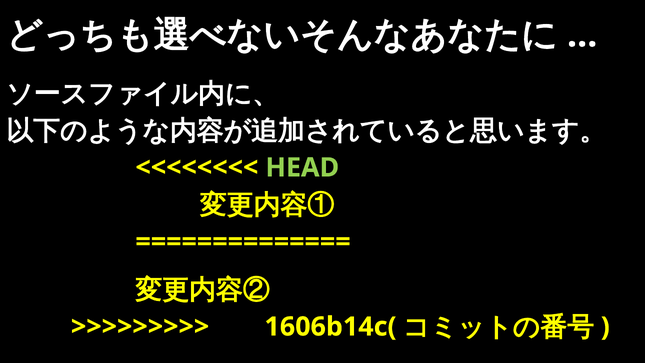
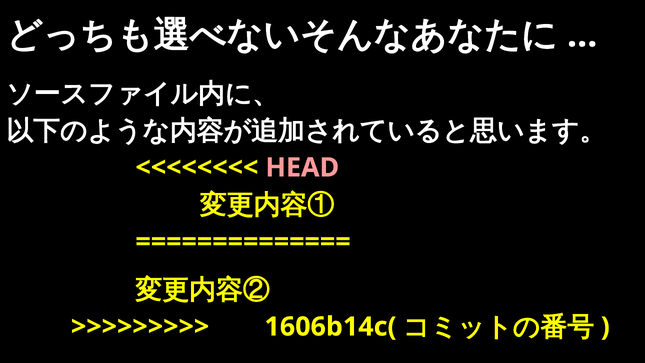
HEAD colour: light green -> pink (302, 168)
